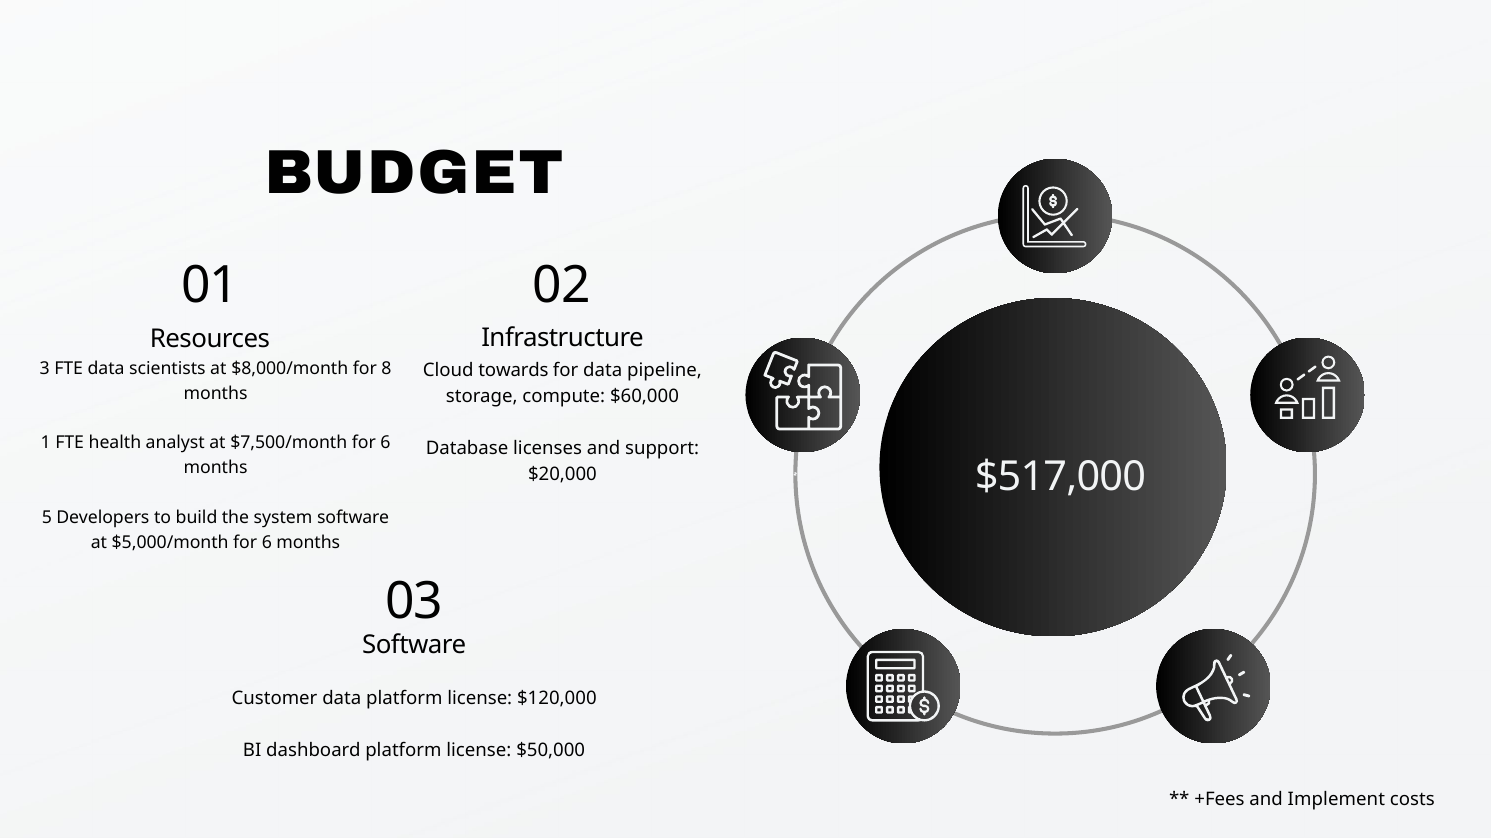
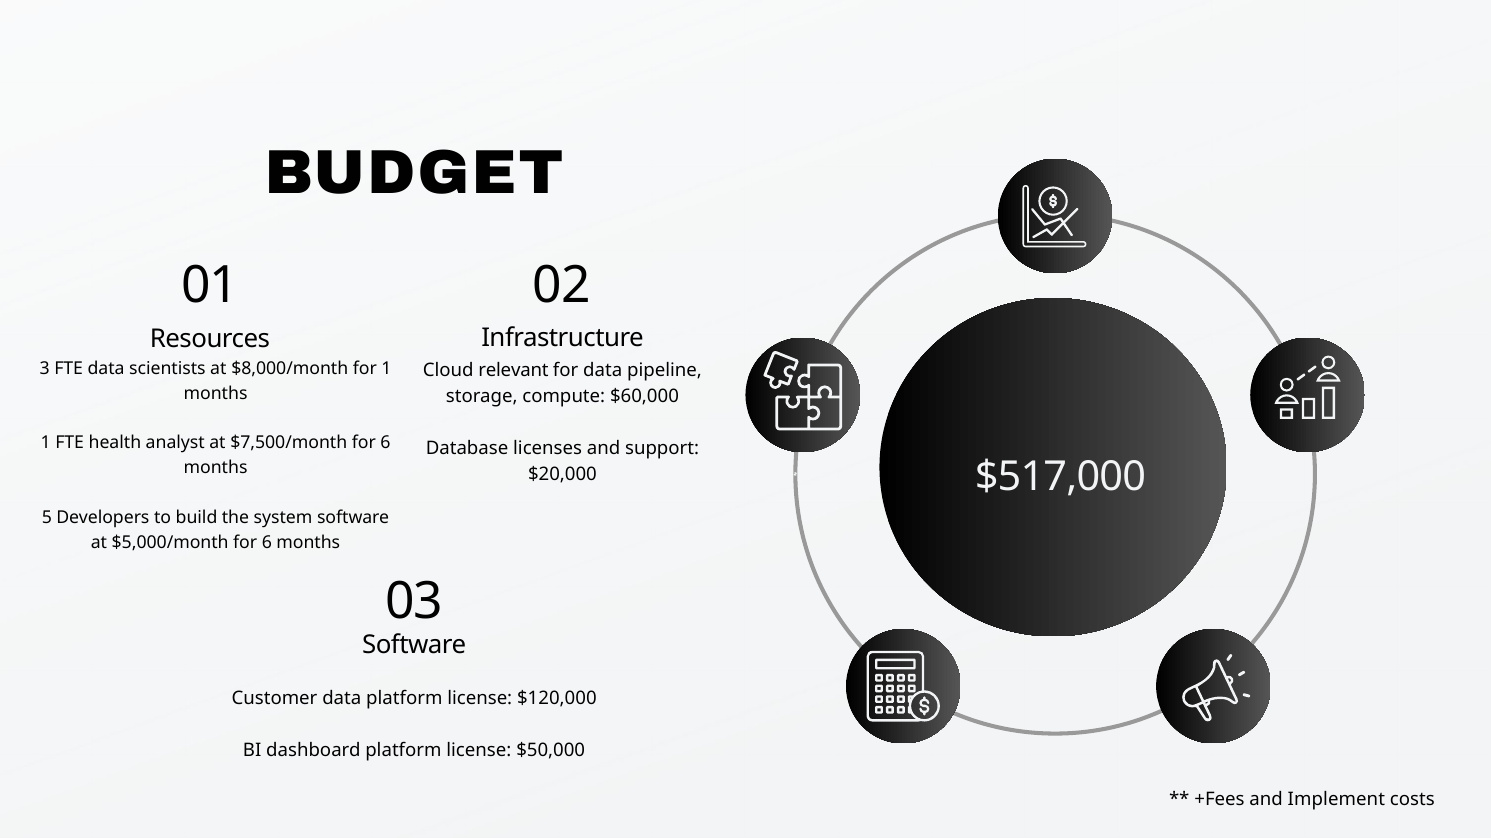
for 8: 8 -> 1 (386, 369)
towards: towards -> relevant (513, 370)
